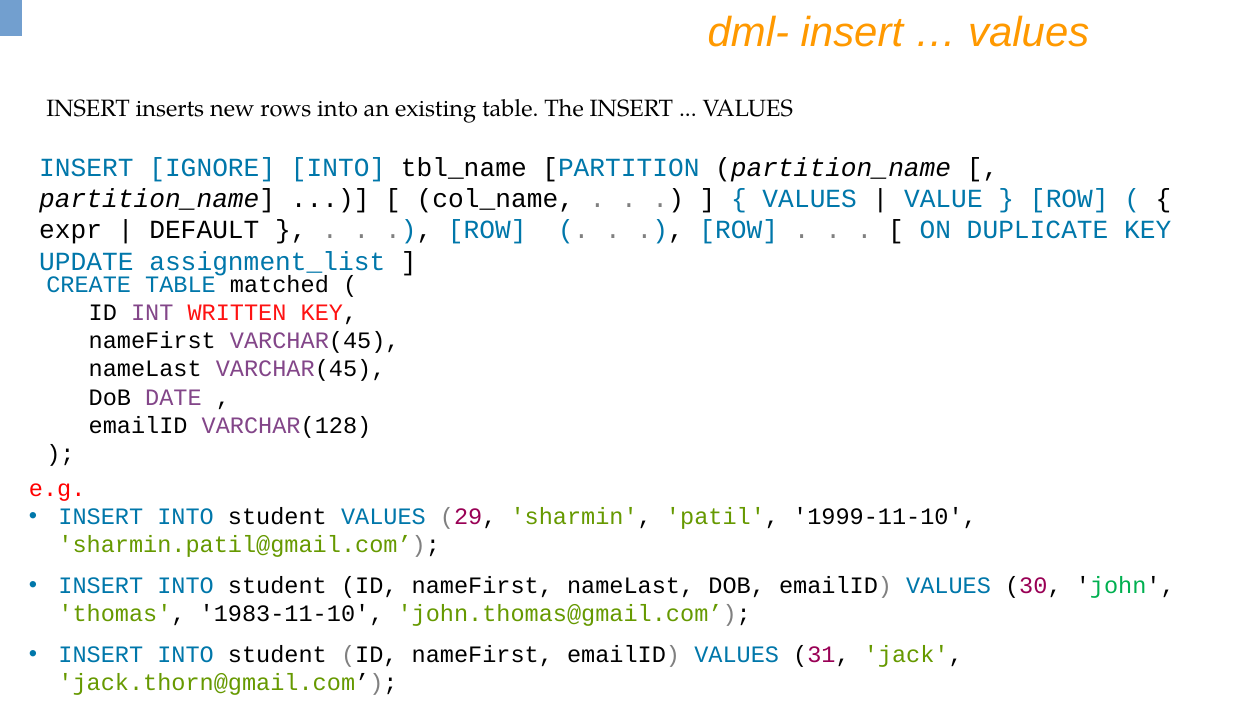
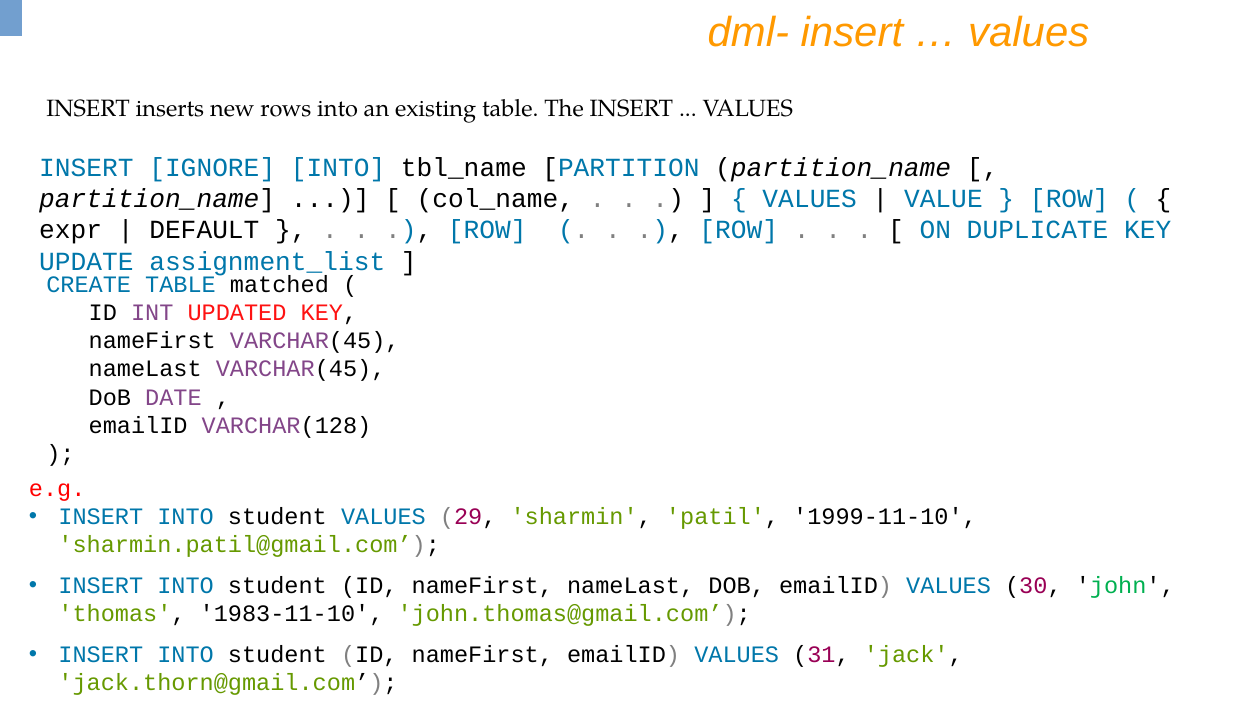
WRITTEN: WRITTEN -> UPDATED (237, 313)
